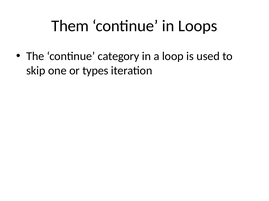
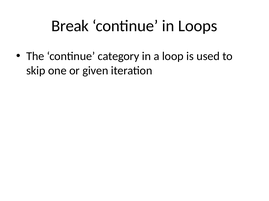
Them: Them -> Break (70, 26)
types: types -> given (95, 71)
